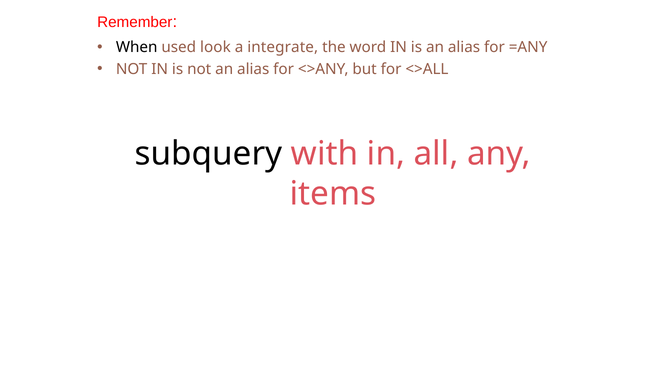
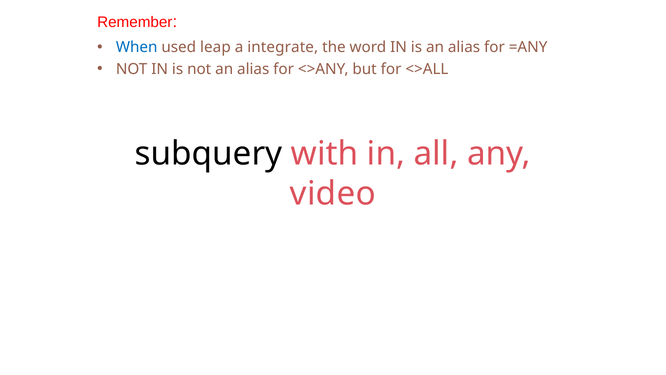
When colour: black -> blue (137, 47)
look: look -> leap (215, 47)
items: items -> video (333, 194)
